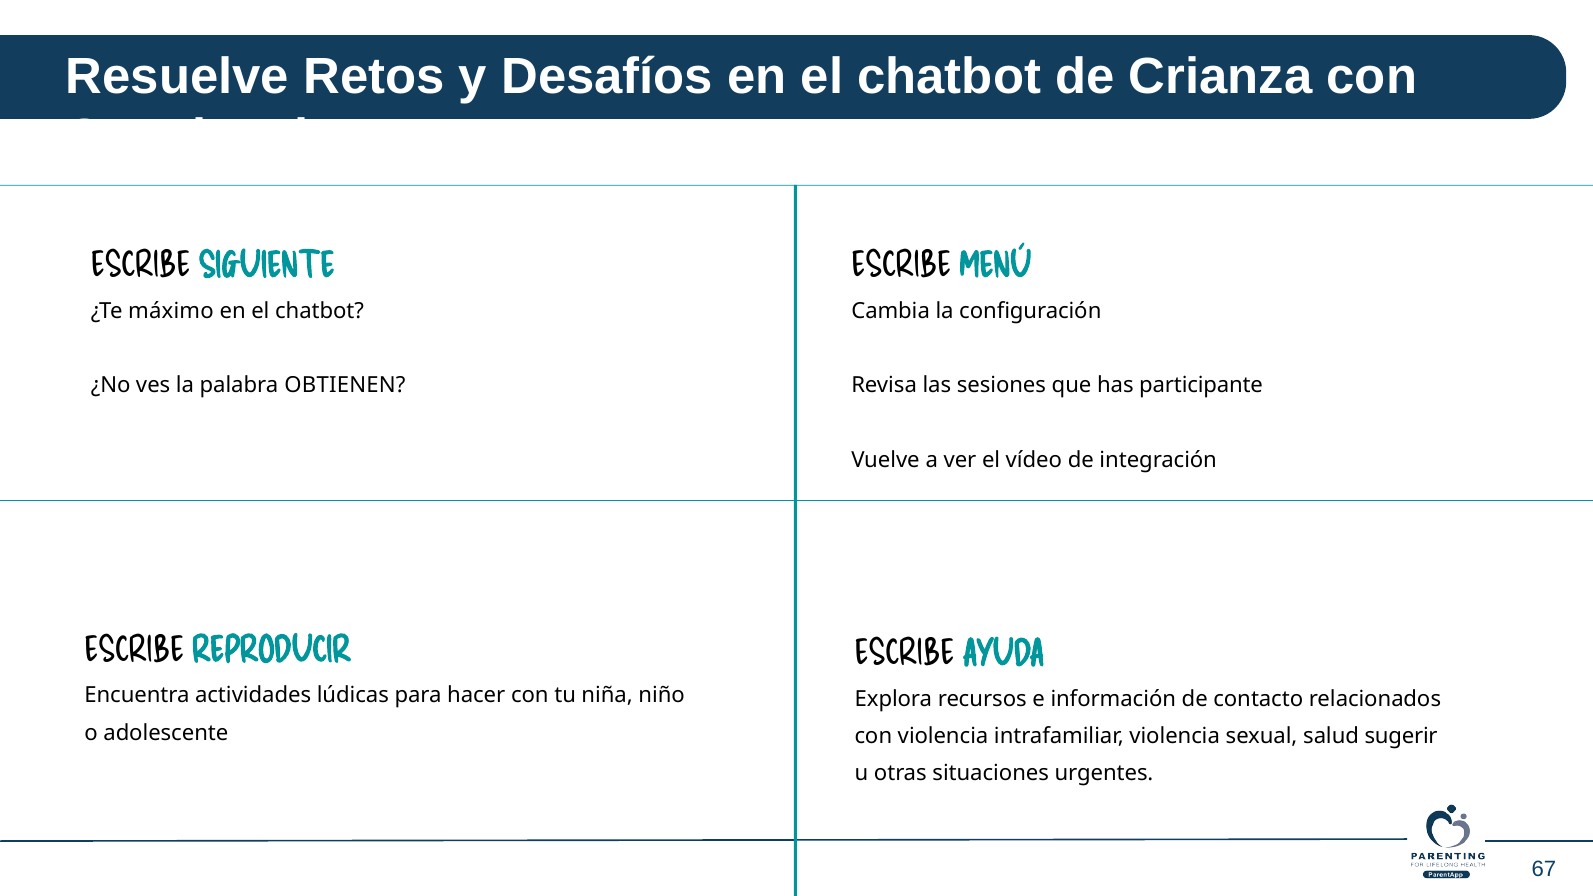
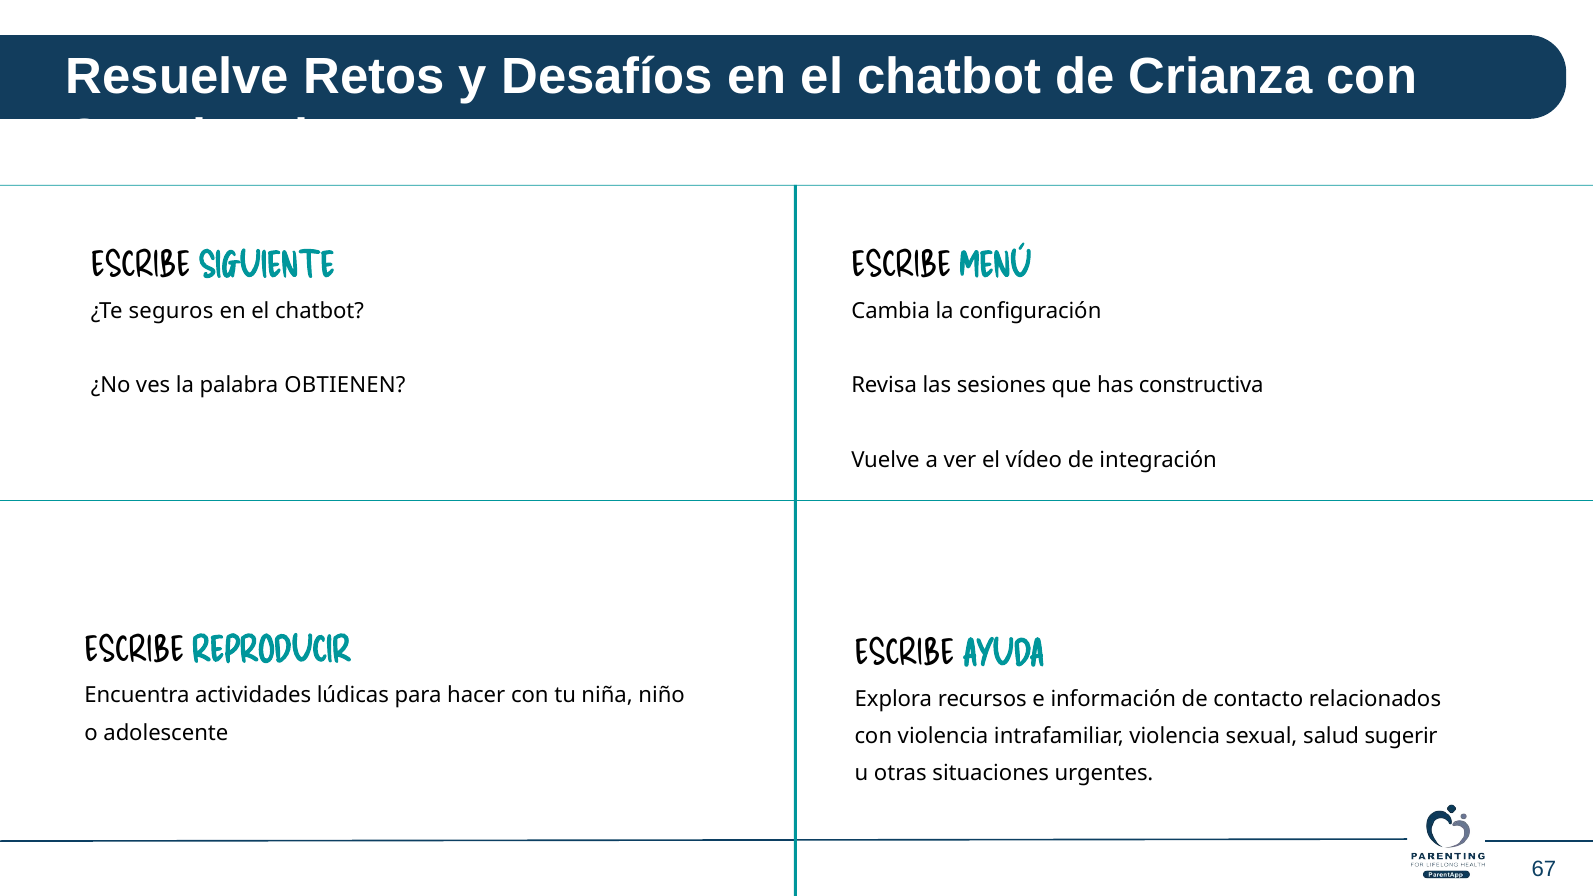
máximo: máximo -> seguros (171, 311)
participante: participante -> constructiva (1201, 386)
